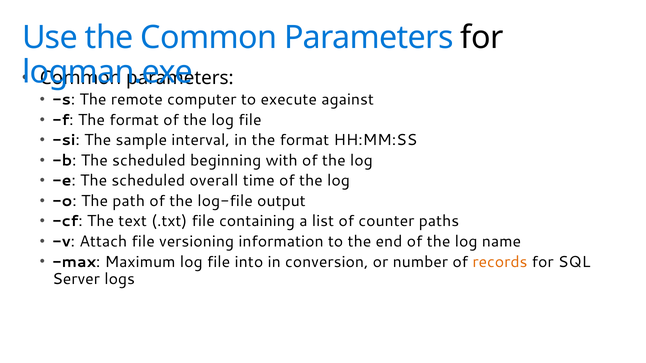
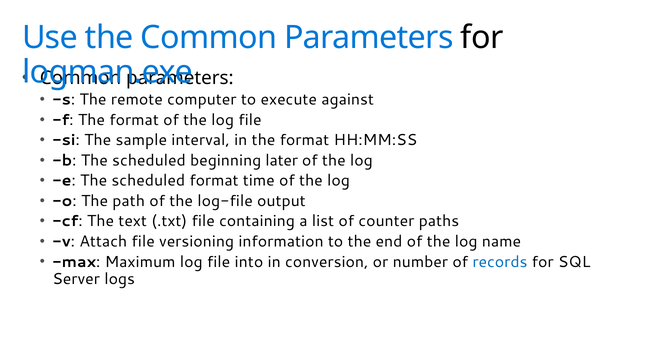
with: with -> later (282, 161)
scheduled overall: overall -> format (214, 181)
records colour: orange -> blue (500, 262)
